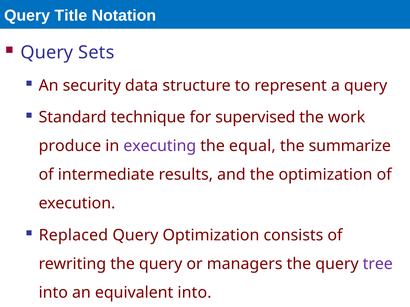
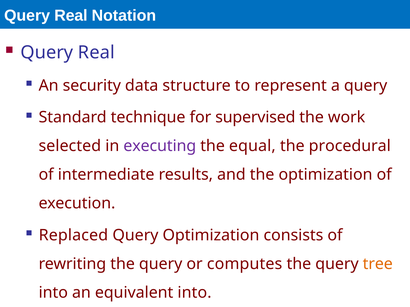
Title: Title -> Real (71, 15)
Sets: Sets -> Real (96, 53)
produce: produce -> selected (70, 146)
summarize: summarize -> procedural (350, 146)
managers: managers -> computes (245, 264)
tree colour: purple -> orange (378, 264)
